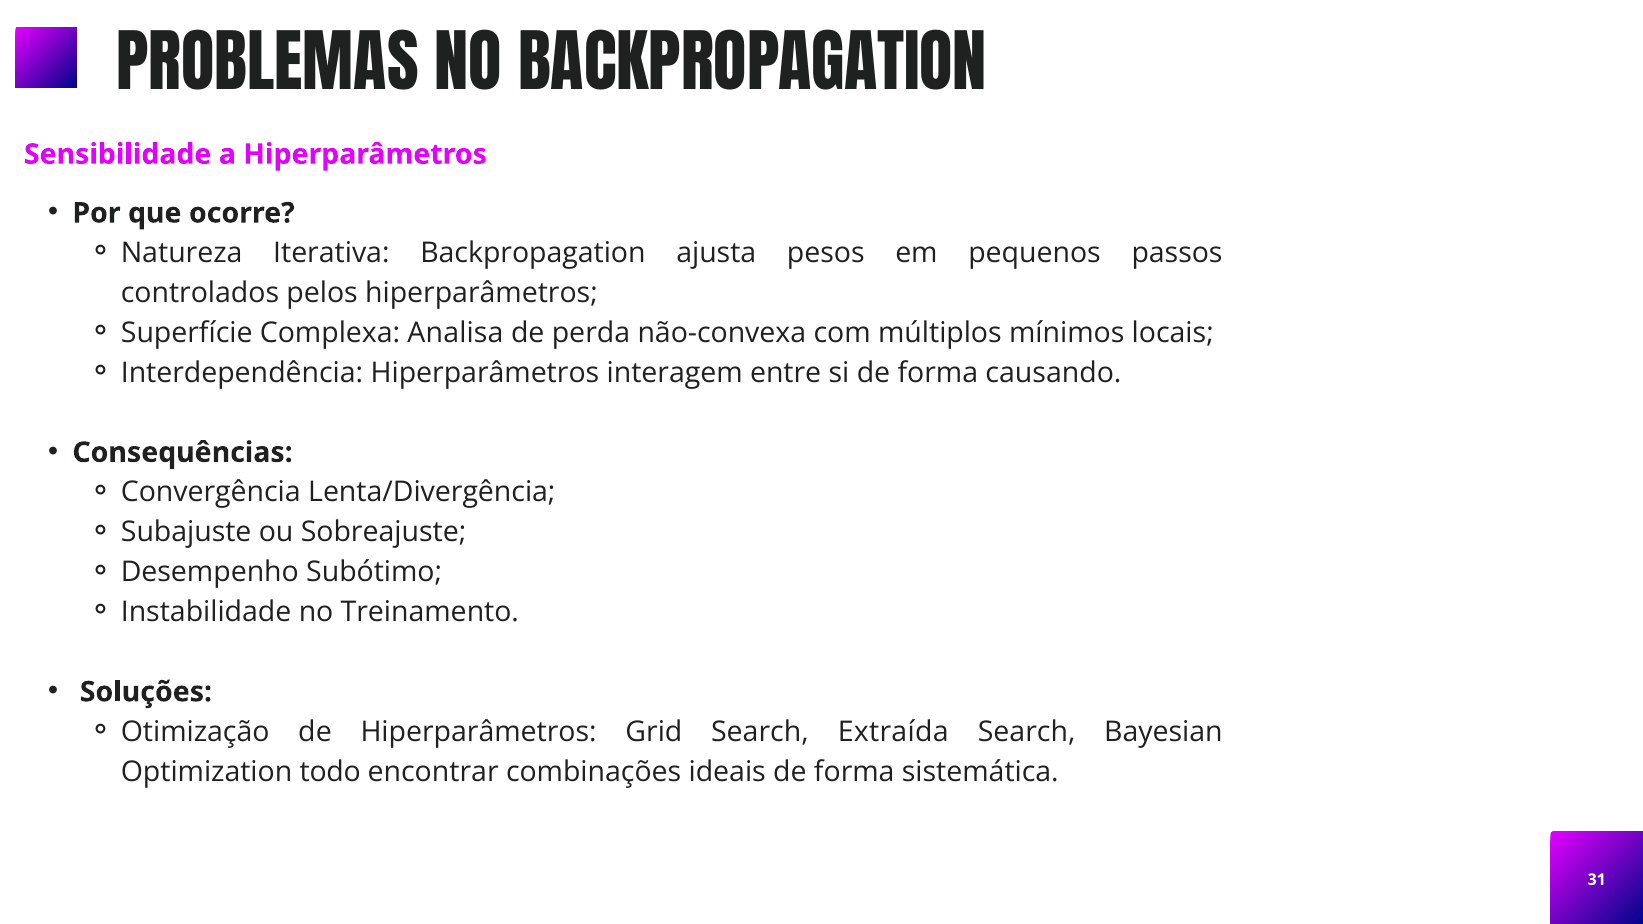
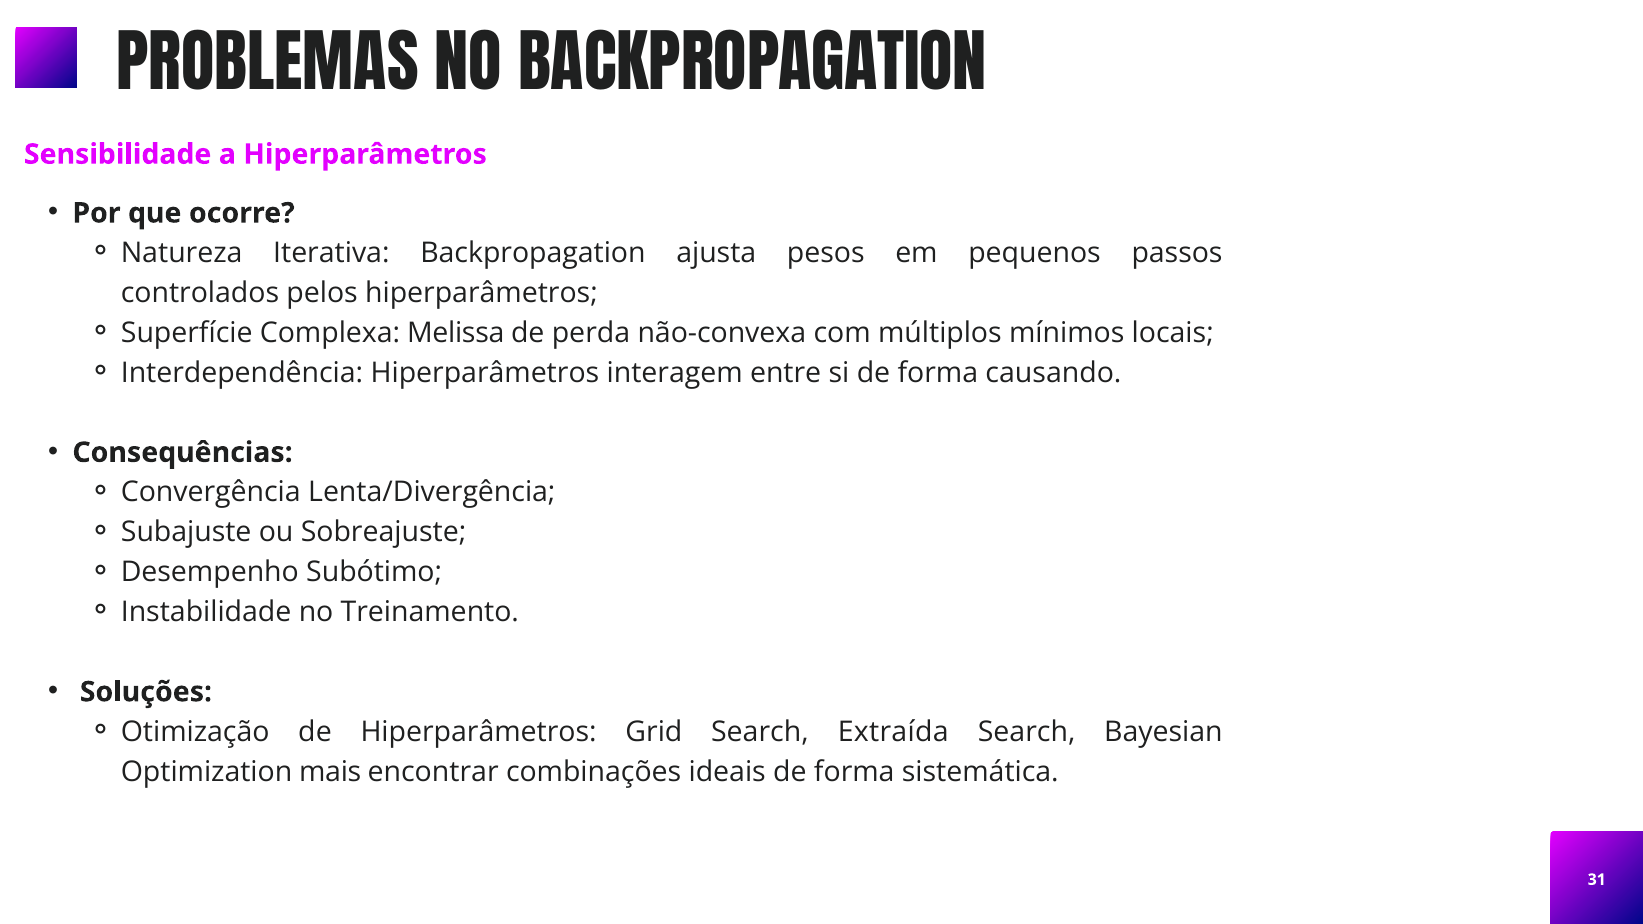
Analisa: Analisa -> Melissa (456, 333)
todo: todo -> mais (330, 772)
